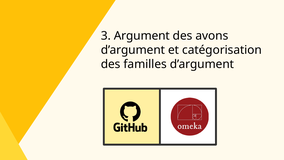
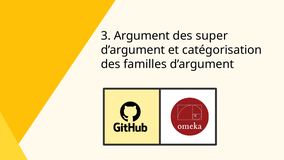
avons: avons -> super (212, 36)
